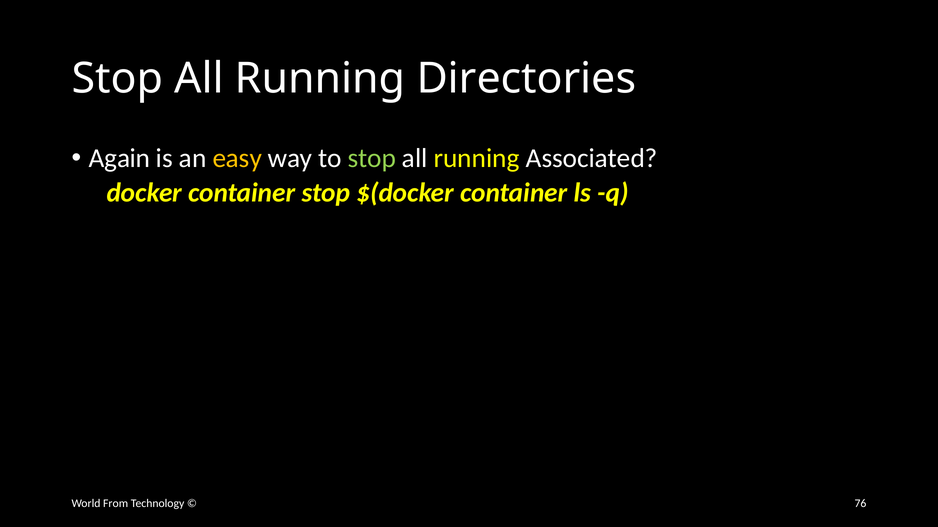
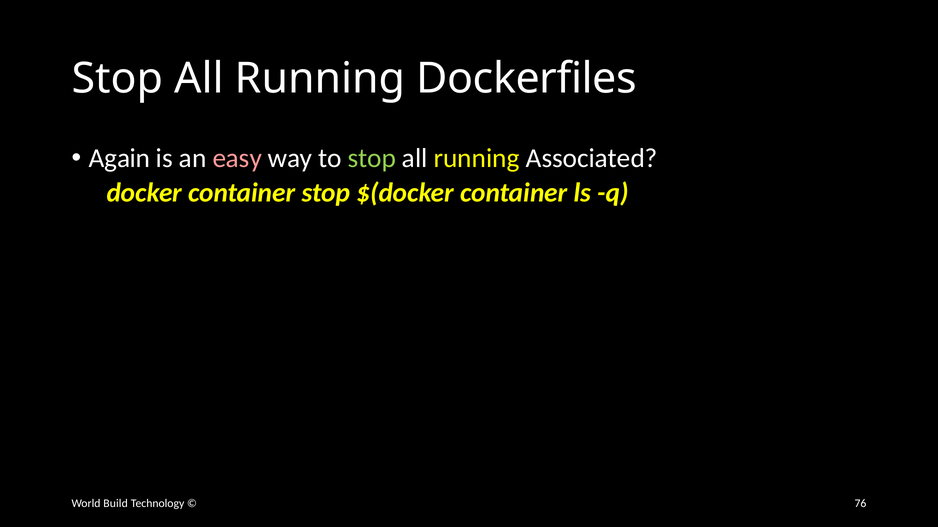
Directories: Directories -> Dockerfiles (527, 79)
easy colour: yellow -> pink (237, 159)
From: From -> Build (116, 504)
